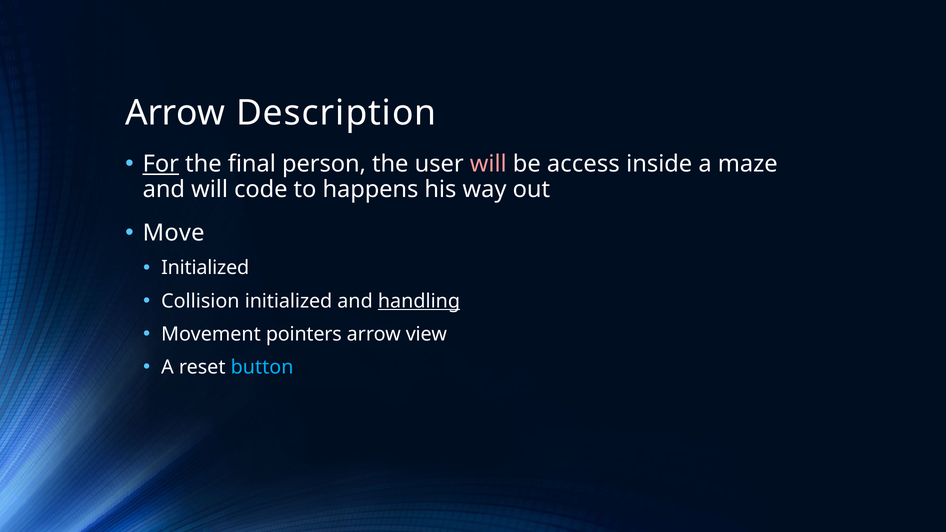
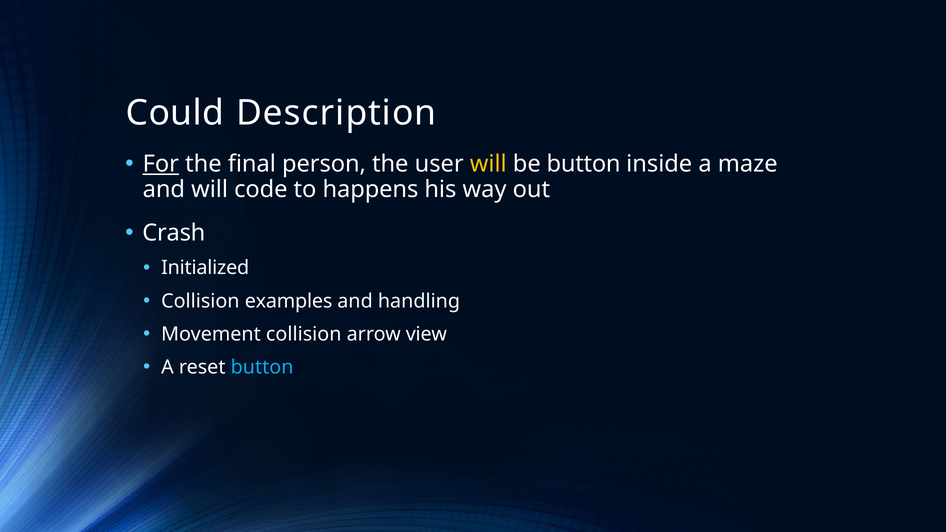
Arrow: Arrow -> Could (175, 113)
will colour: pink -> yellow (488, 164)
be access: access -> button (584, 164)
Move: Move -> Crash (174, 233)
Collision initialized: initialized -> examples (289, 301)
handling underline: present -> none (419, 301)
Movement pointers: pointers -> collision (304, 334)
